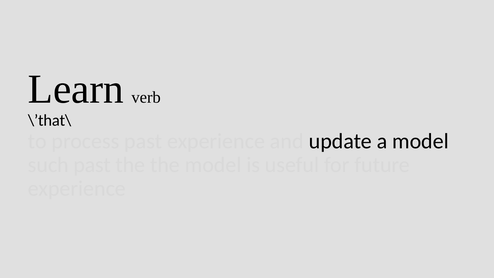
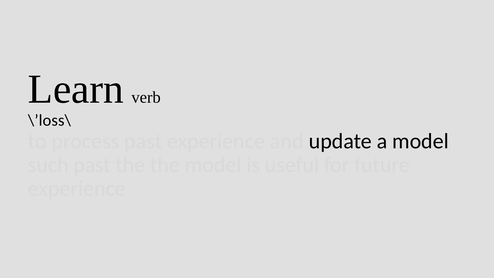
\’that\: \’that\ -> \’loss\ (49, 120)
